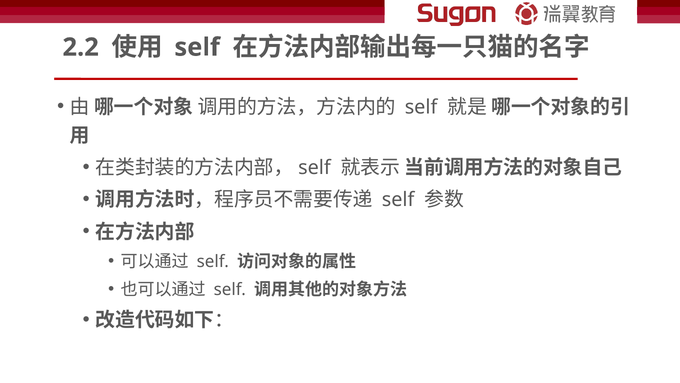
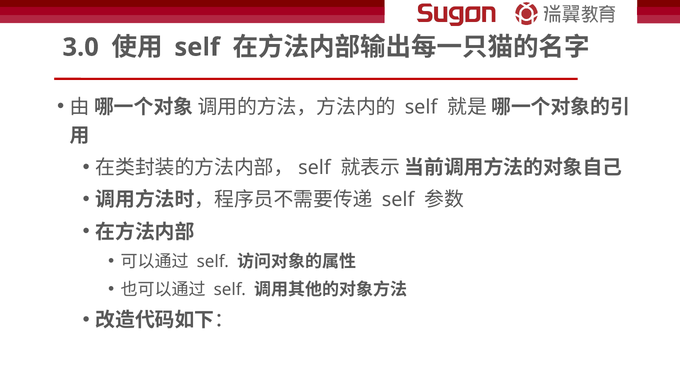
2.2: 2.2 -> 3.0 (81, 47)
